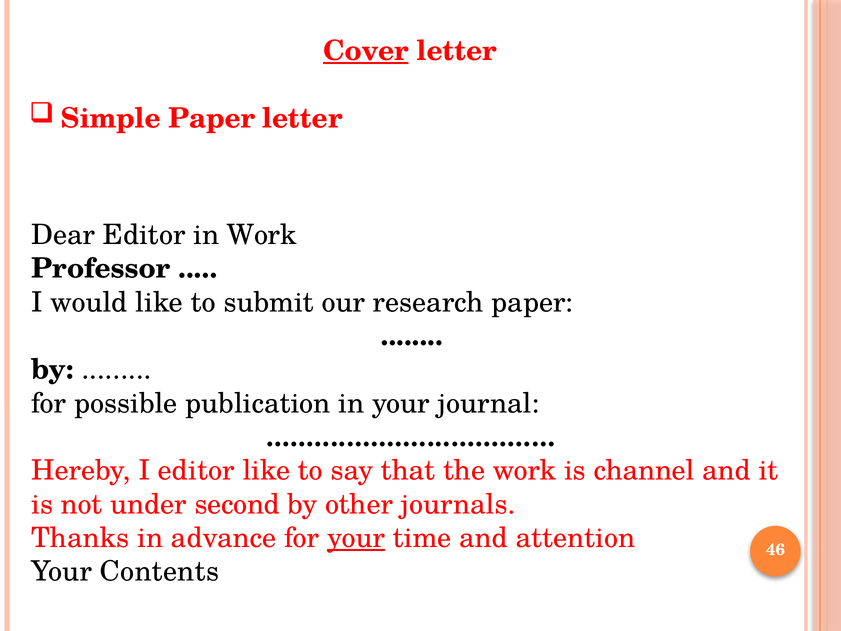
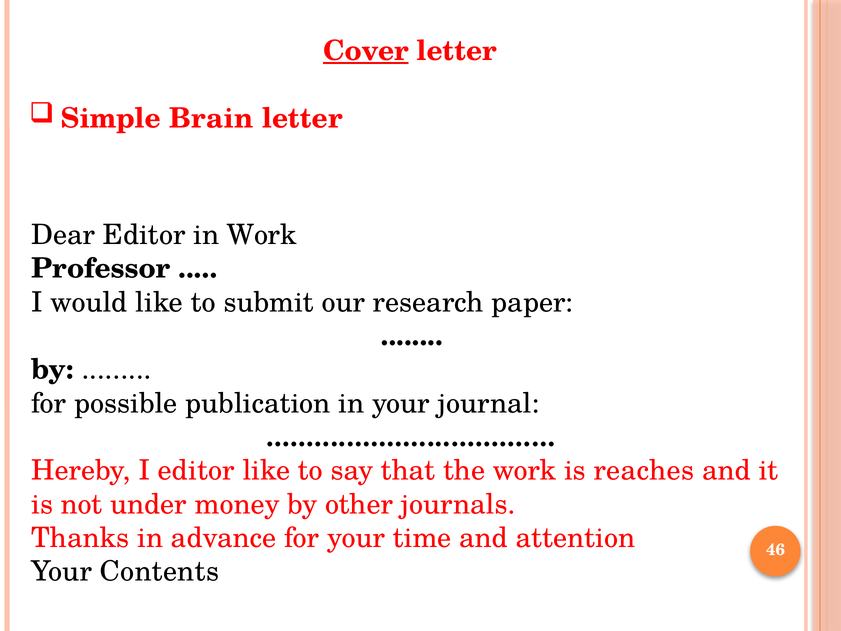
Simple Paper: Paper -> Brain (211, 118)
channel: channel -> reaches (644, 470)
second: second -> money (237, 504)
your underline: present -> none (356, 538)
